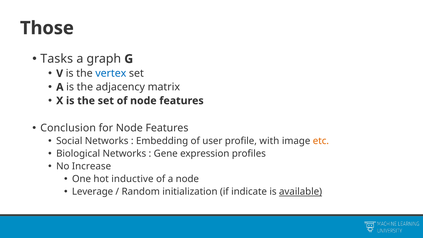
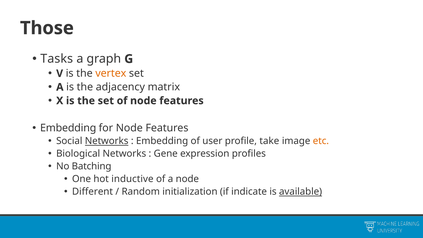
vertex colour: blue -> orange (111, 73)
Conclusion: Conclusion -> Embedding (68, 128)
Networks underline: none -> present (107, 141)
with: with -> take (269, 141)
Increase: Increase -> Batching (92, 166)
Leverage: Leverage -> Different (92, 192)
